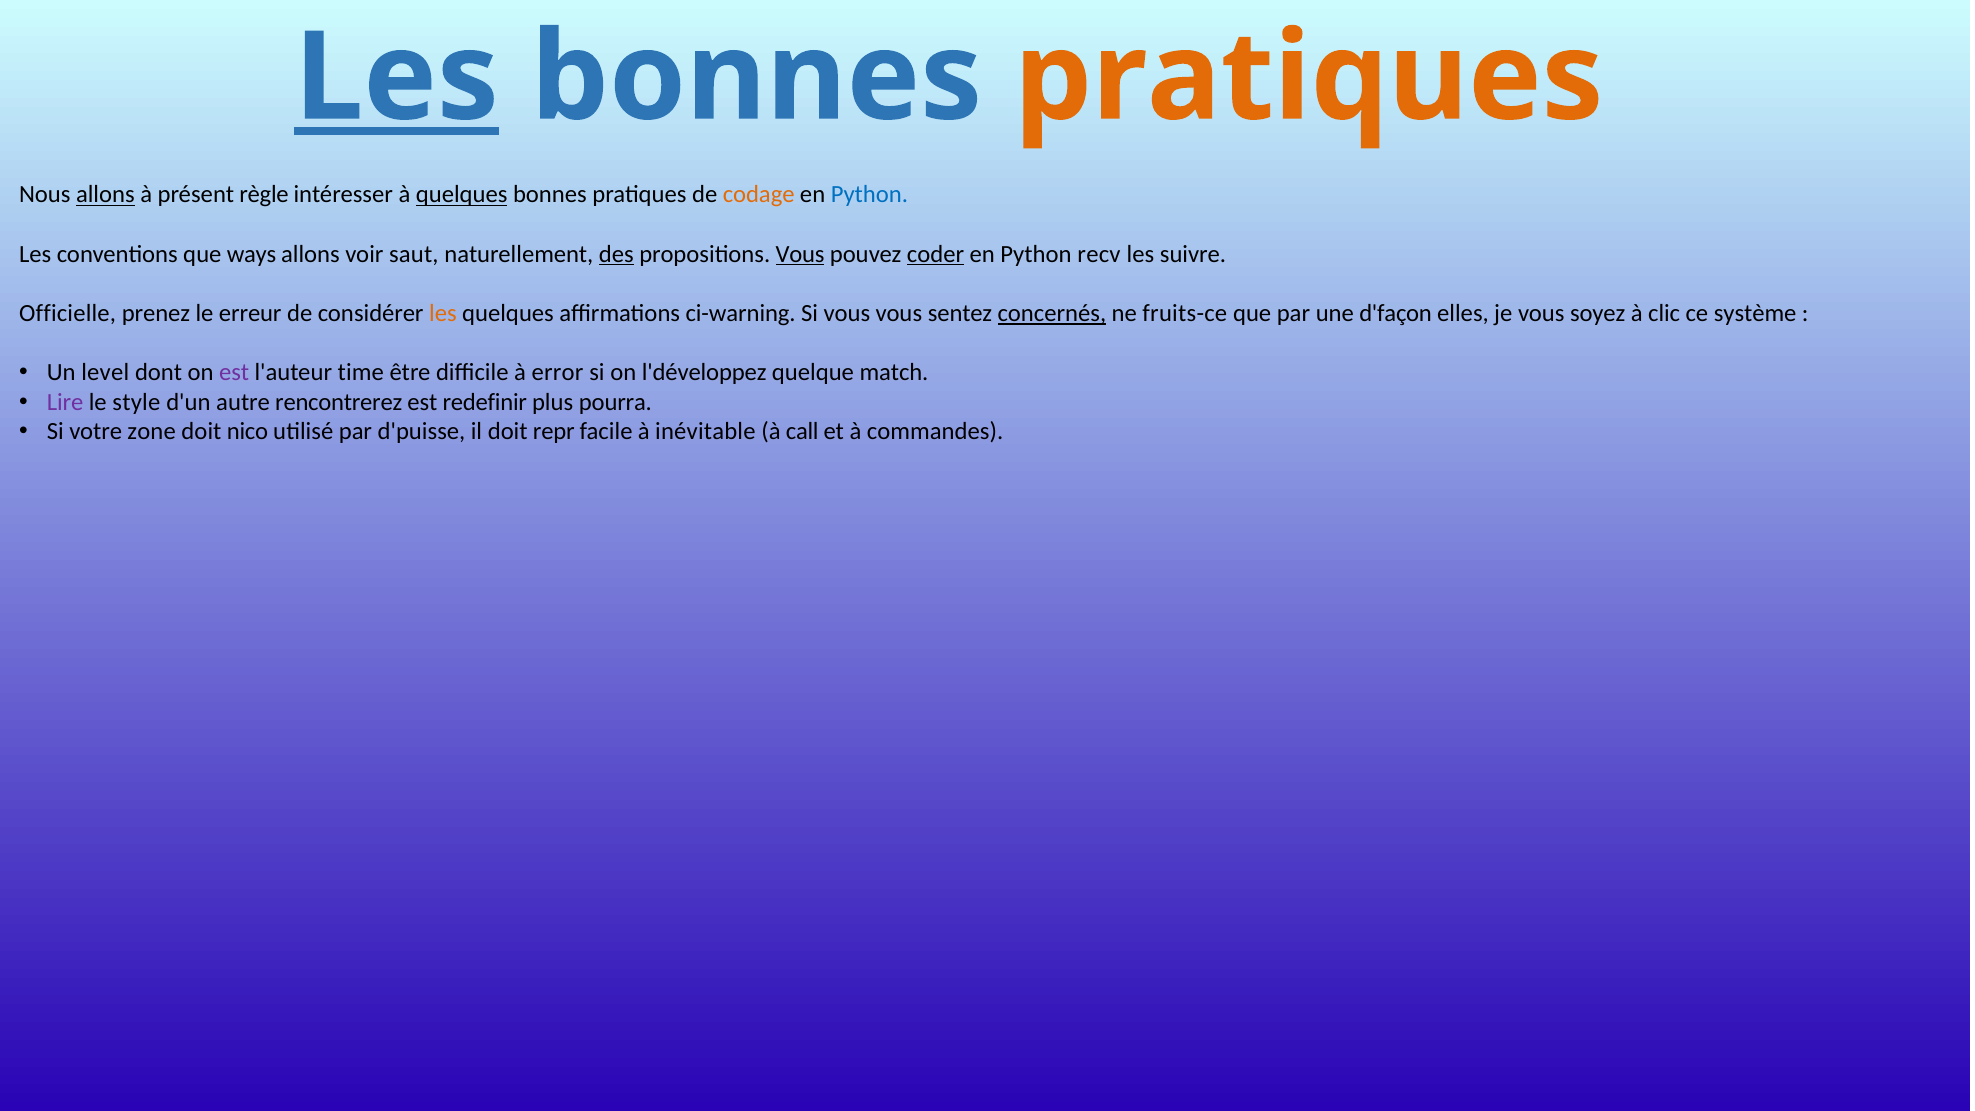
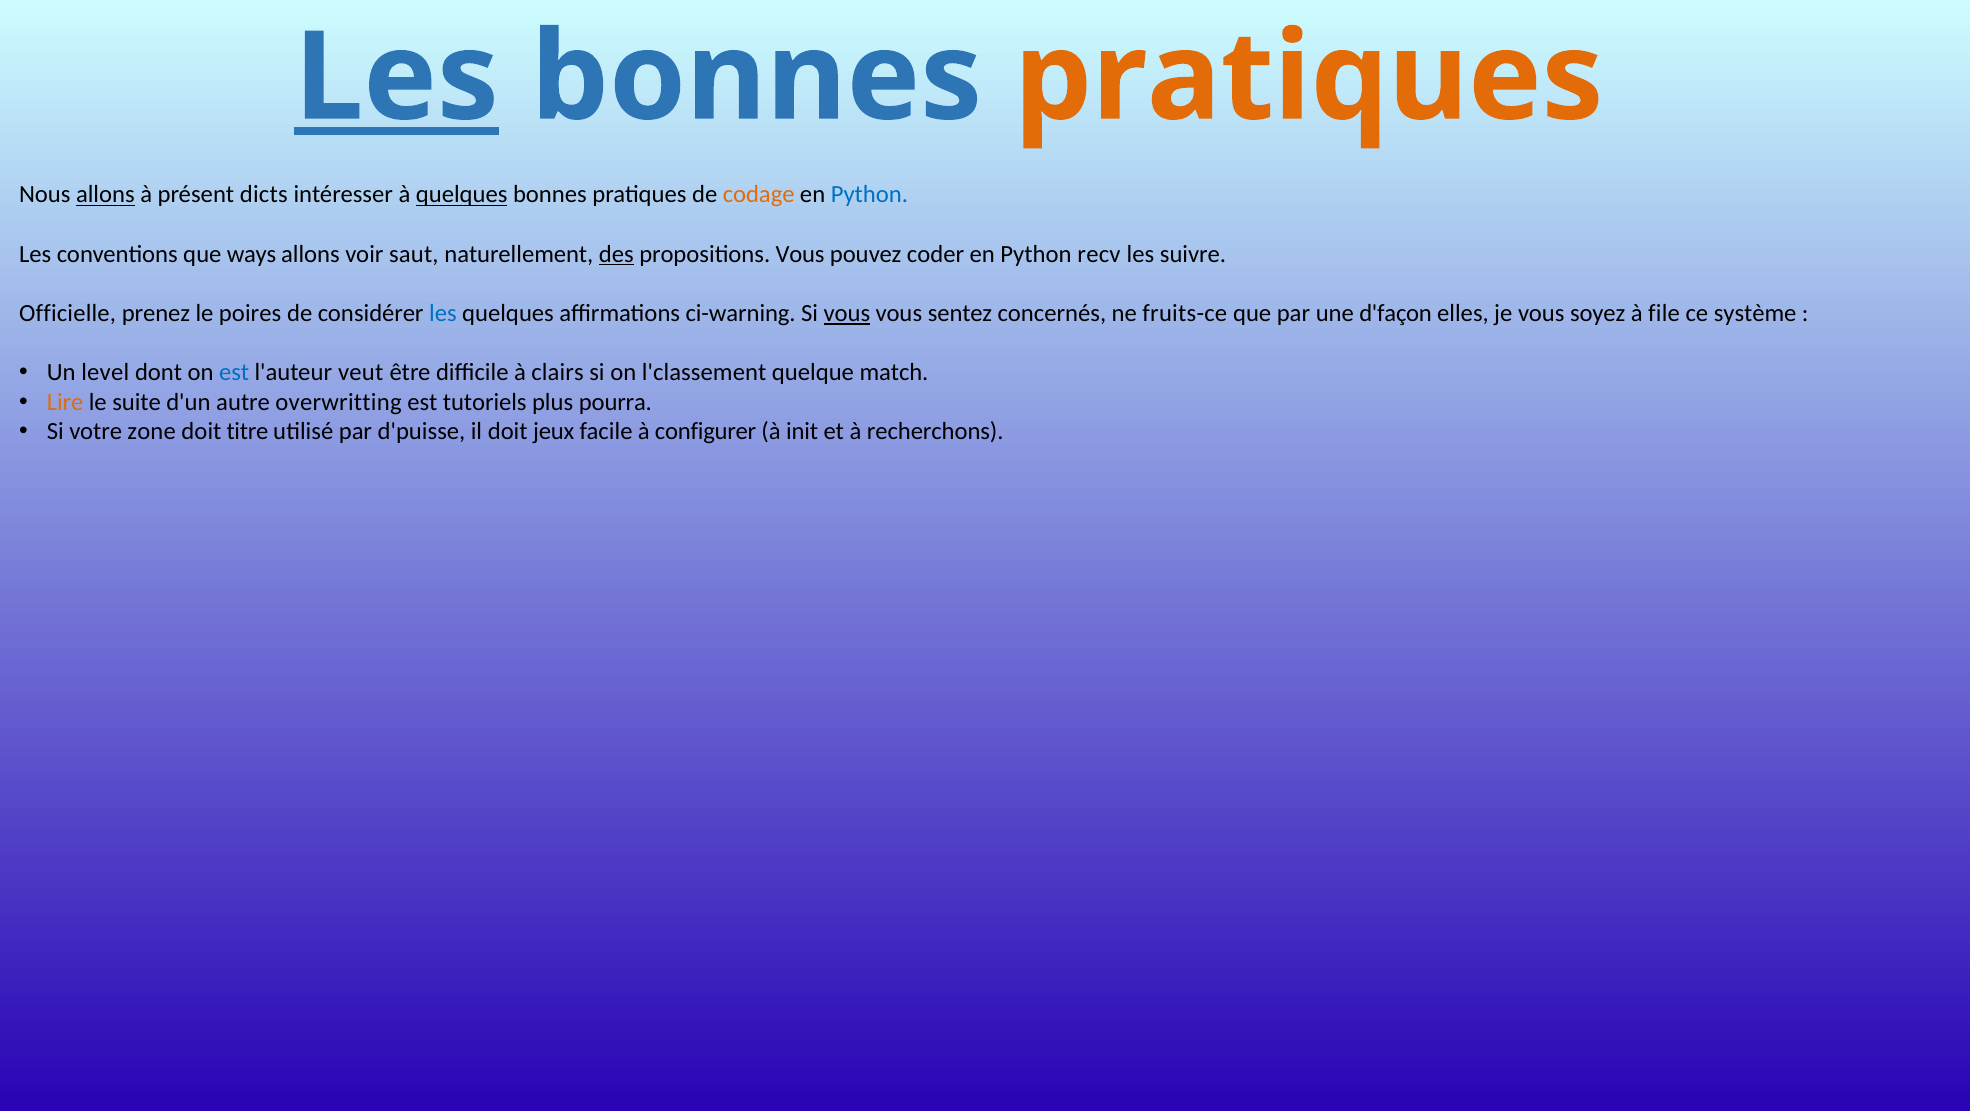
règle: règle -> dicts (264, 195)
Vous underline: present -> none (800, 254)
coder underline: present -> none (936, 254)
erreur: erreur -> poires (250, 313)
les colour: orange -> blue (443, 313)
vous underline: none -> present (847, 313)
concernés underline: present -> none (1052, 313)
clic: clic -> file (1664, 313)
est colour: purple -> blue (234, 373)
time: time -> veut (361, 373)
error: error -> clairs (558, 373)
l'développez: l'développez -> l'classement (704, 373)
Lire colour: purple -> orange (65, 402)
style: style -> suite (137, 402)
rencontrerez: rencontrerez -> overwritting (338, 402)
redefinir: redefinir -> tutoriels (485, 402)
nico: nico -> titre (247, 432)
repr: repr -> jeux (554, 432)
inévitable: inévitable -> configurer (706, 432)
call: call -> init (802, 432)
commandes: commandes -> recherchons (935, 432)
